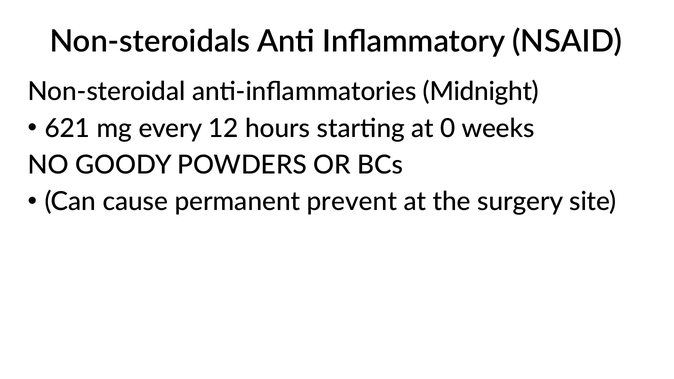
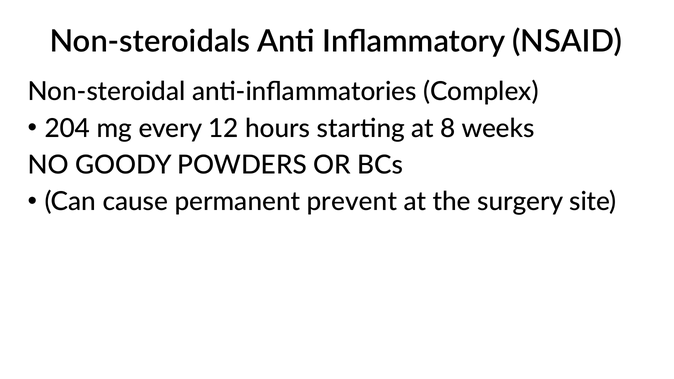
Midnight: Midnight -> Complex (481, 92)
621: 621 -> 204 (67, 128)
0: 0 -> 8 (448, 128)
